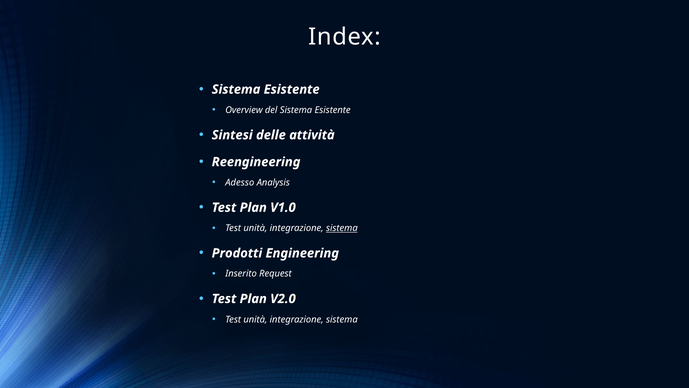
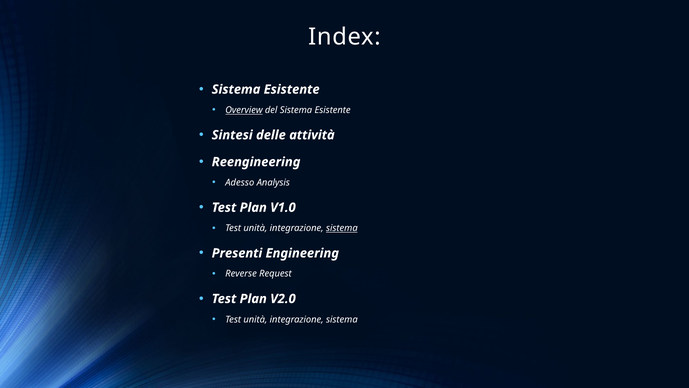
Overview underline: none -> present (244, 110)
Prodotti: Prodotti -> Presenti (237, 253)
Inserito: Inserito -> Reverse (241, 274)
